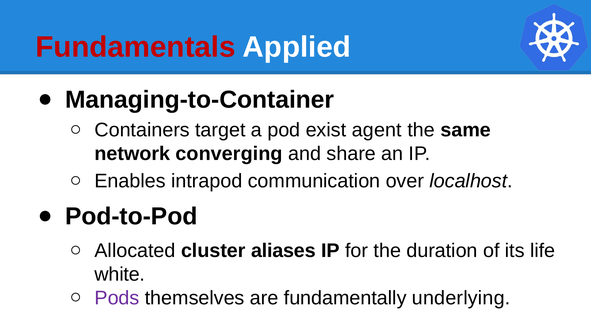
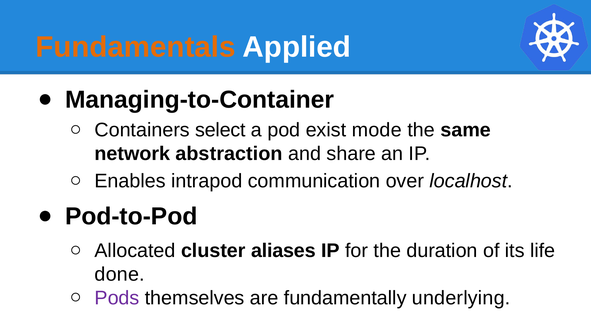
Fundamentals colour: red -> orange (136, 47)
target: target -> select (220, 130)
agent: agent -> mode (377, 130)
converging: converging -> abstraction (229, 154)
white: white -> done (120, 275)
